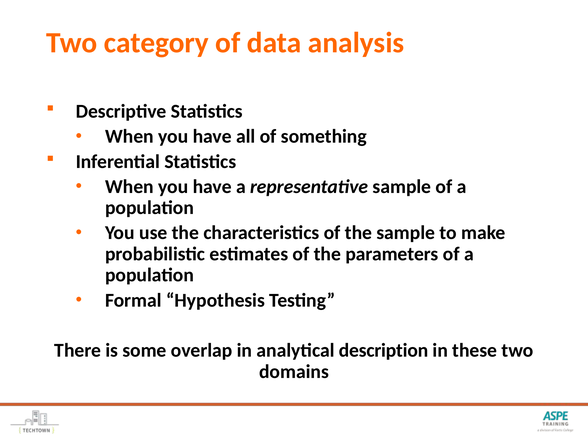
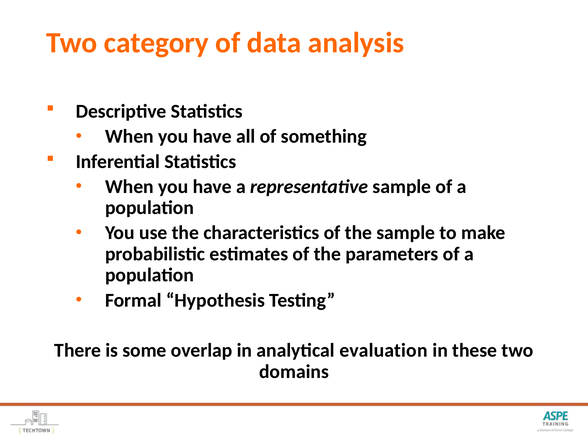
description: description -> evaluation (383, 350)
